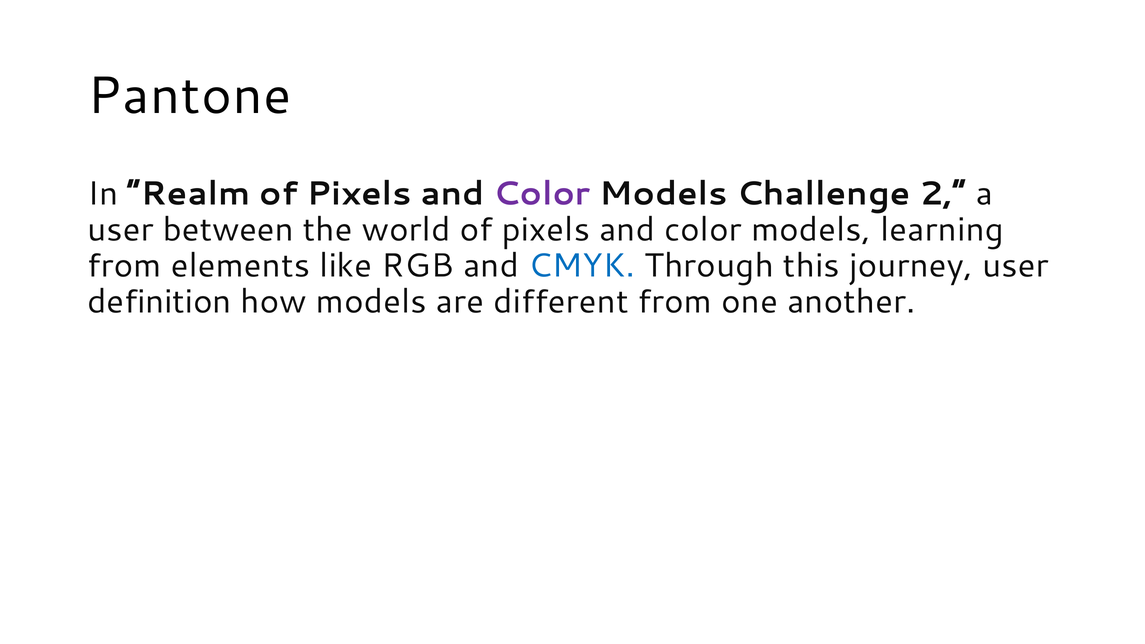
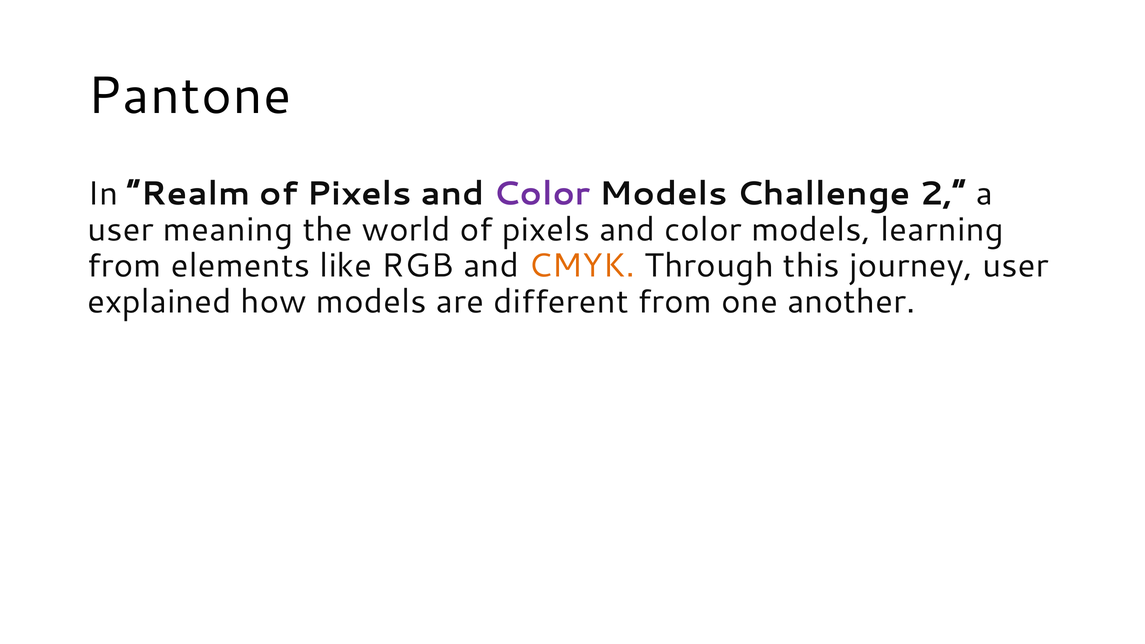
between: between -> meaning (228, 230)
CMYK colour: blue -> orange (582, 266)
definition: definition -> explained (159, 302)
